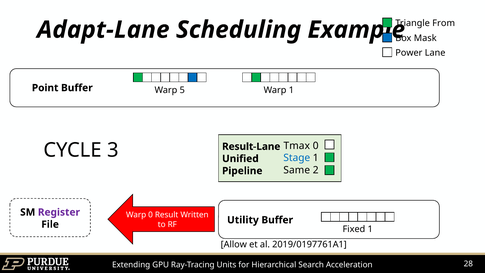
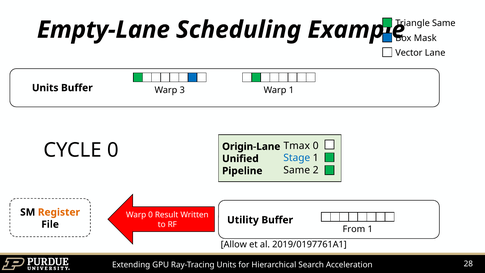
Triangle From: From -> Same (444, 23)
Adapt-Lane: Adapt-Lane -> Empty-Lane (103, 30)
Power: Power -> Vector (409, 53)
Point: Point -> Units (45, 88)
5: 5 -> 3 (182, 90)
CYCLE 3: 3 -> 0 (113, 150)
Result-Lane: Result-Lane -> Origin-Lane (251, 146)
Register colour: purple -> orange (59, 212)
Fixed: Fixed -> From (354, 229)
